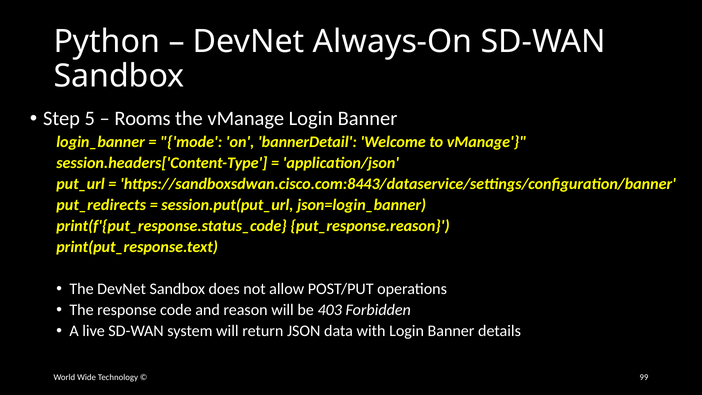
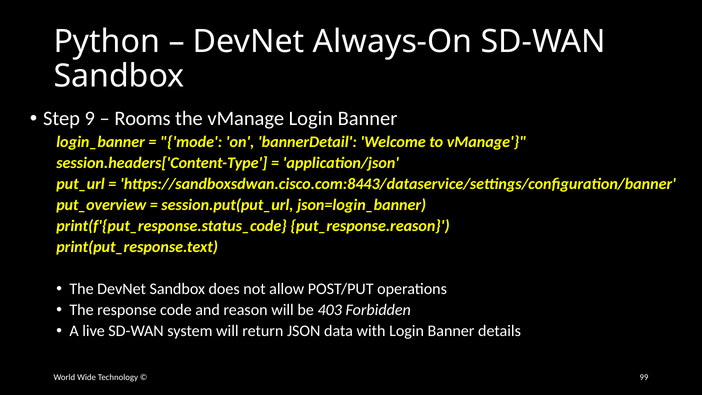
5: 5 -> 9 (90, 119)
put_redirects: put_redirects -> put_overview (101, 205)
